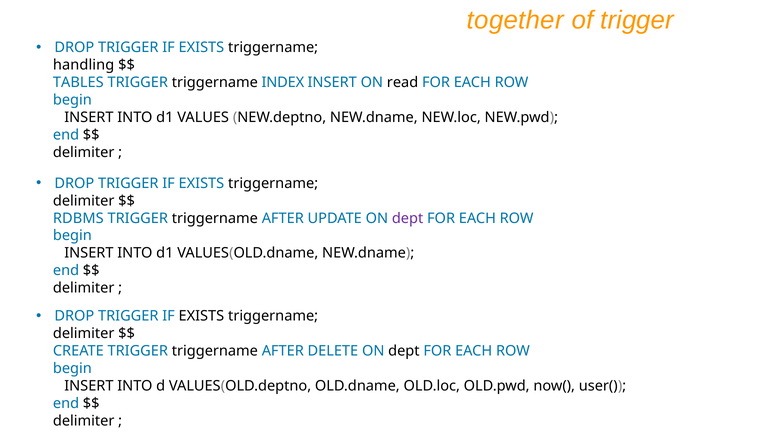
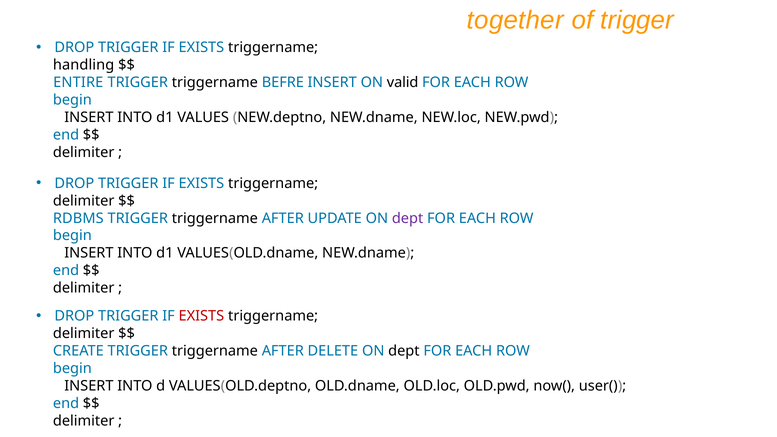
TABLES: TABLES -> ENTIRE (78, 83)
INDEX: INDEX -> BEFRE (283, 83)
read: read -> valid (403, 83)
EXISTS colour: black -> red (201, 316)
